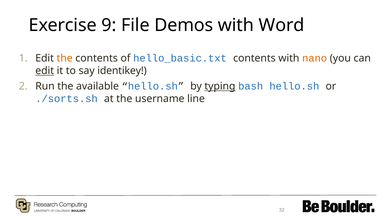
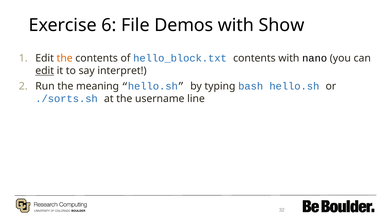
9: 9 -> 6 (109, 25)
Word: Word -> Show (282, 25)
hello_basic.txt: hello_basic.txt -> hello_block.txt (180, 58)
nano colour: orange -> black (315, 58)
identikey: identikey -> interpret (122, 71)
available: available -> meaning (98, 86)
typing underline: present -> none (220, 86)
